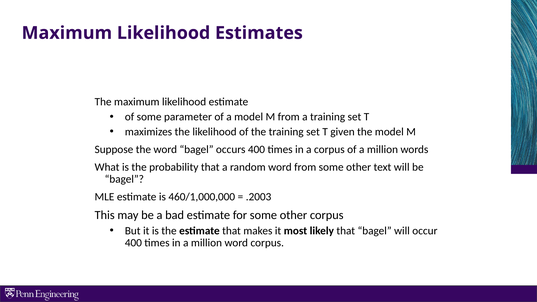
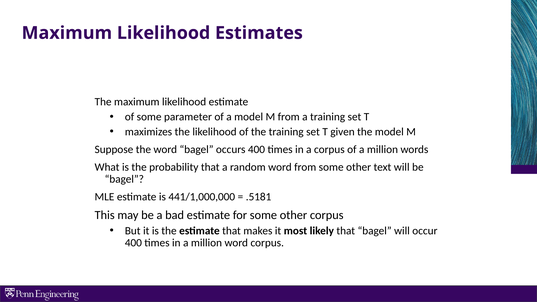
460/1,000,000: 460/1,000,000 -> 441/1,000,000 (202, 197)
.2003: .2003 -> .5181 (259, 197)
